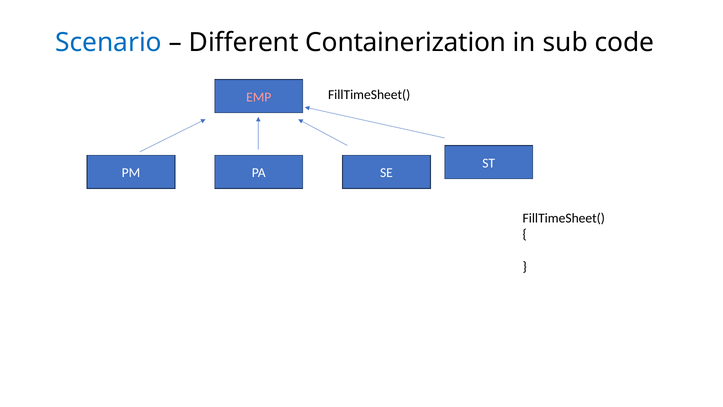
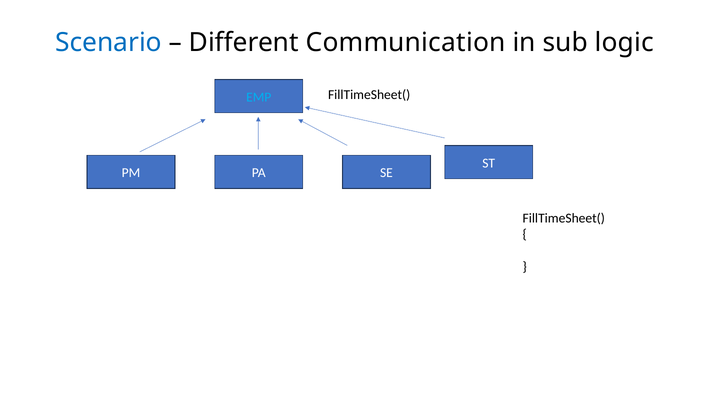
Containerization: Containerization -> Communication (406, 43)
code: code -> logic (624, 43)
EMP colour: pink -> light blue (259, 97)
